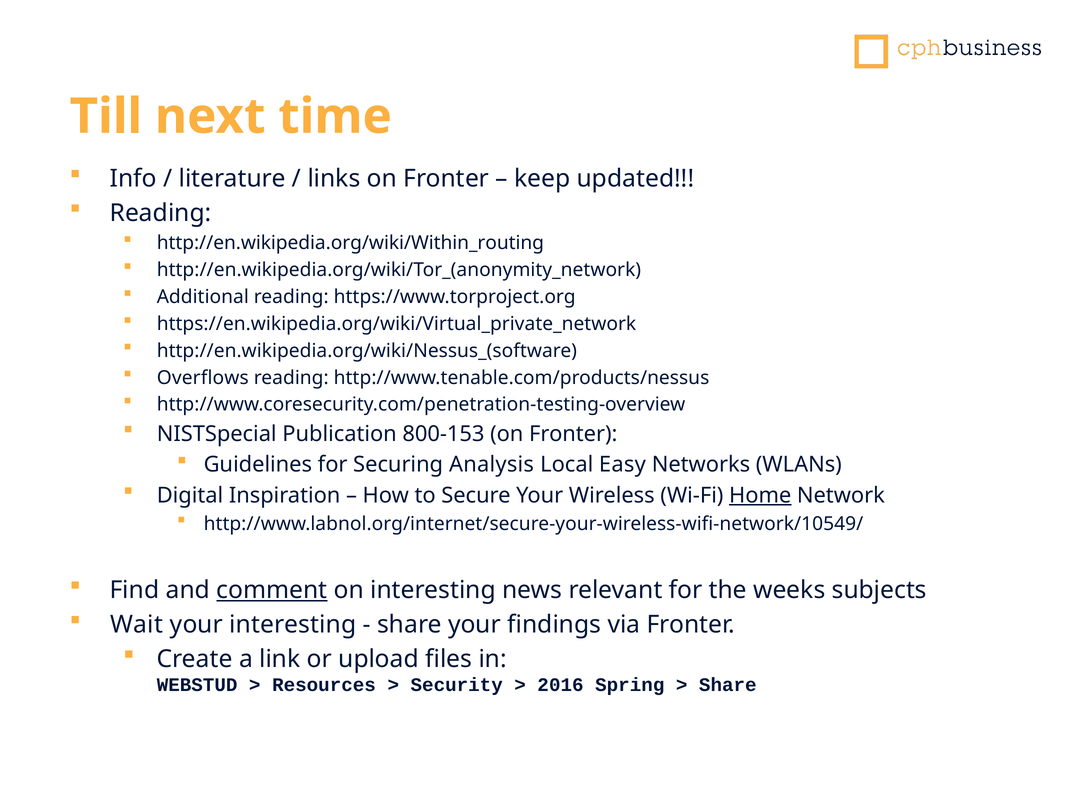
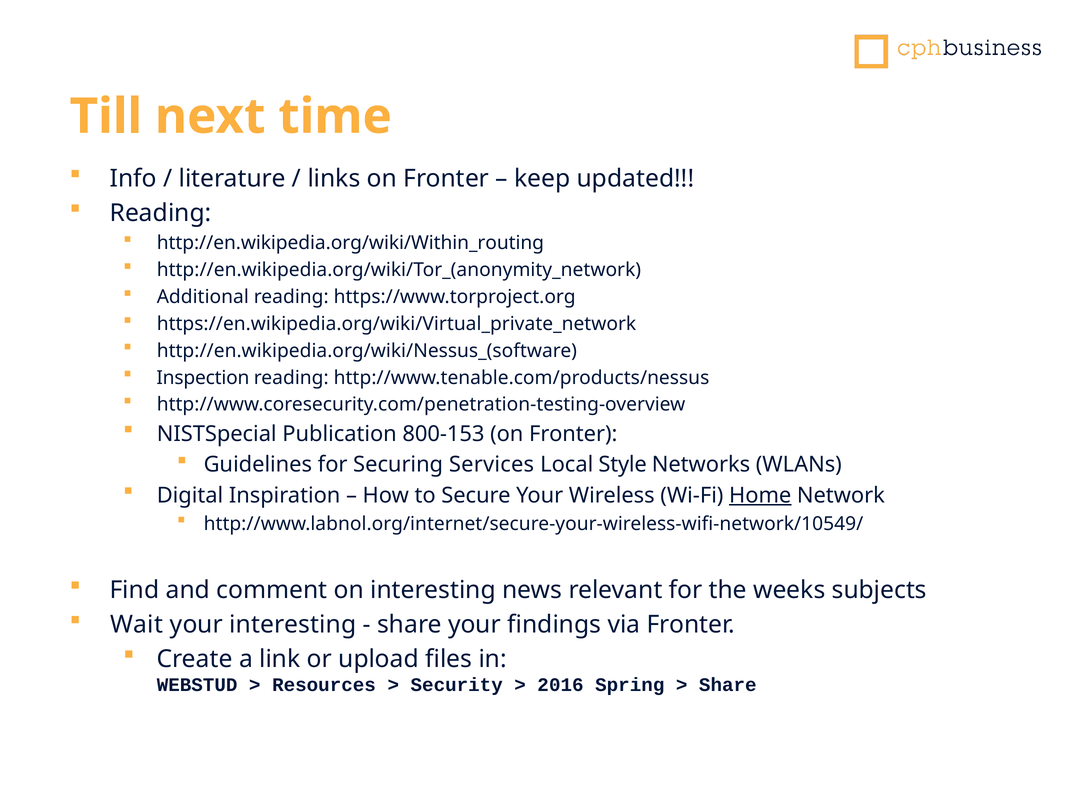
Overflows: Overflows -> Inspection (203, 377)
Analysis: Analysis -> Services (492, 464)
Easy: Easy -> Style (623, 464)
comment underline: present -> none (272, 590)
